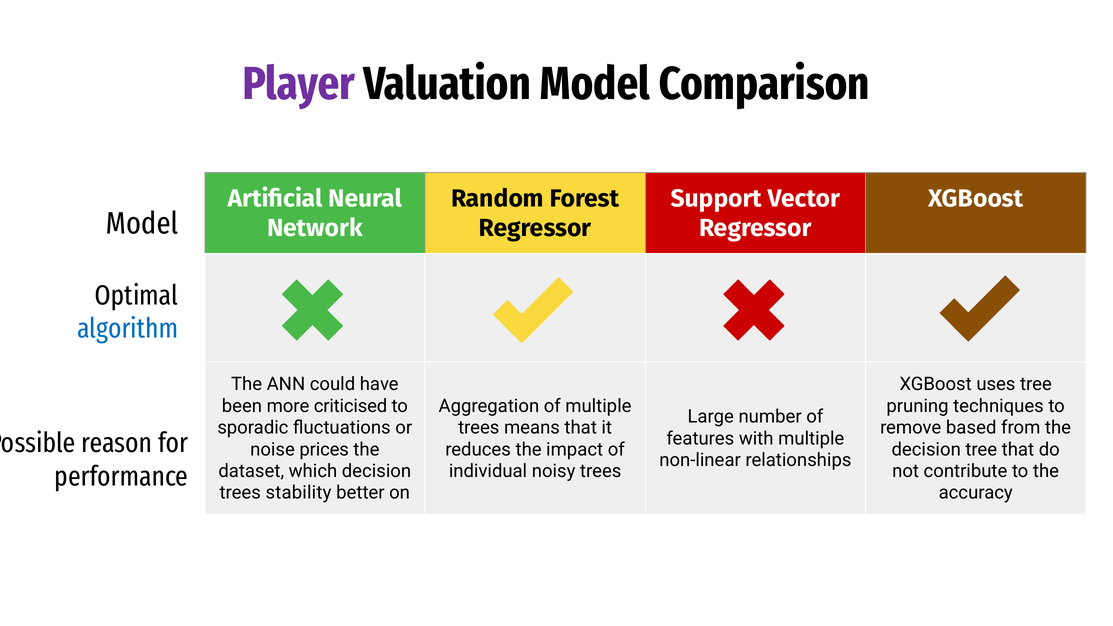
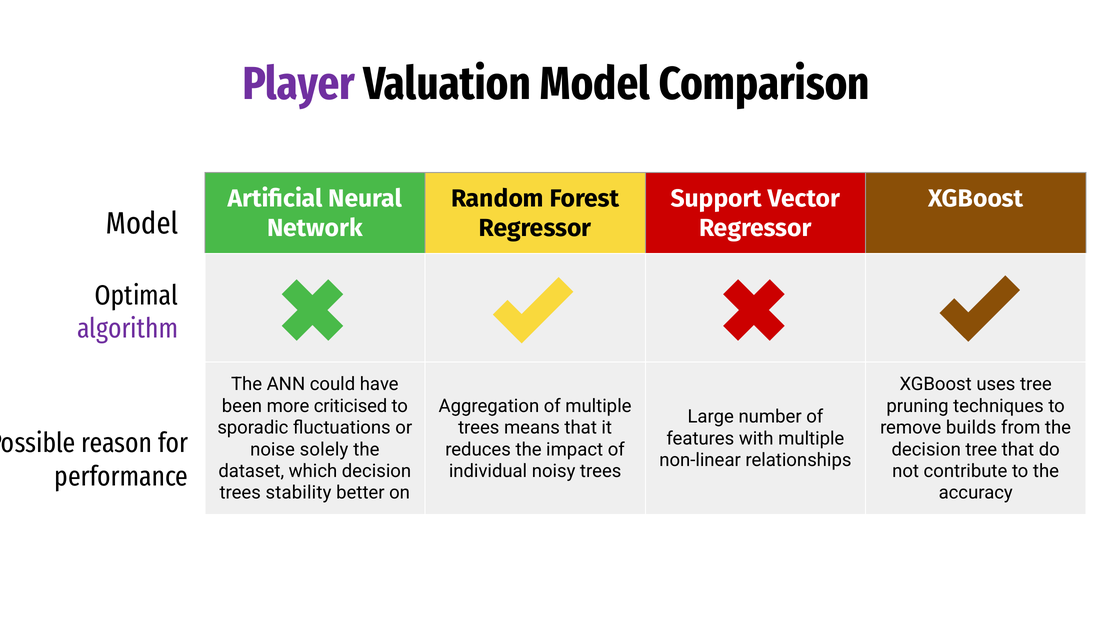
algorithm colour: blue -> purple (128, 329)
based: based -> builds (971, 428)
prices: prices -> solely (324, 449)
